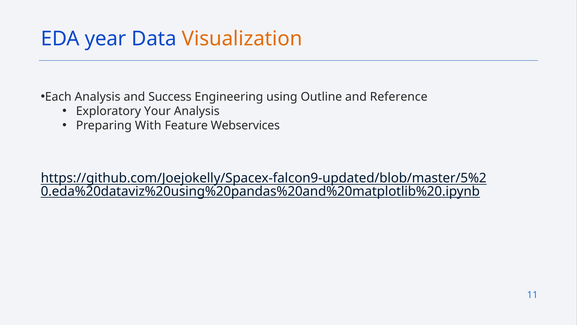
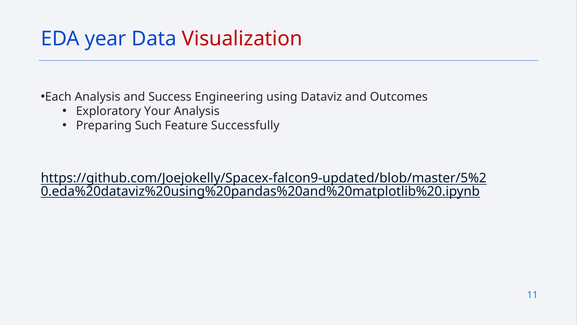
Visualization colour: orange -> red (242, 39)
Outline: Outline -> Dataviz (321, 97)
Reference: Reference -> Outcomes (399, 97)
With: With -> Such (148, 125)
Webservices: Webservices -> Successfully (245, 125)
